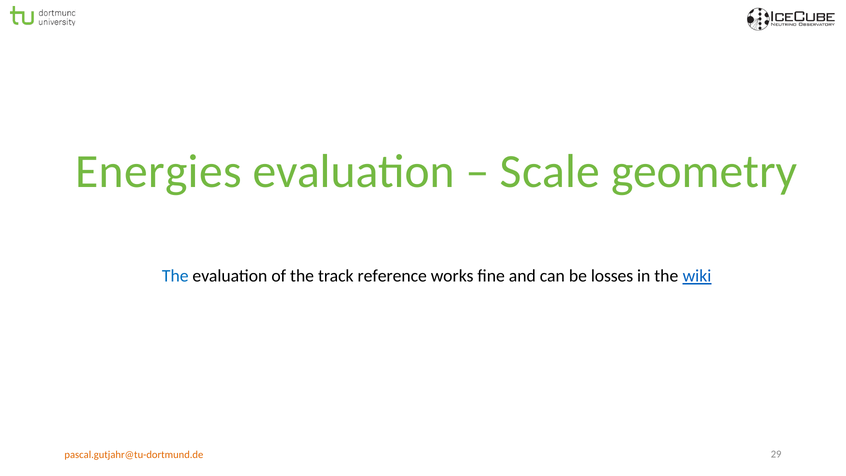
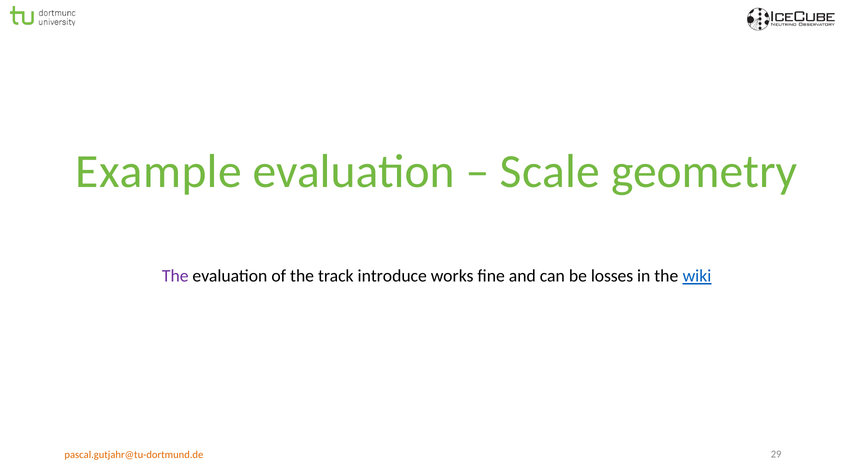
Energies: Energies -> Example (159, 171)
The colour: blue -> purple (175, 276)
reference: reference -> introduce (392, 276)
